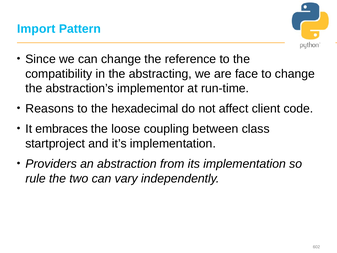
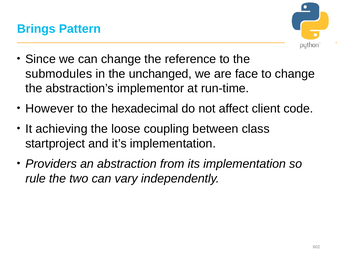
Import: Import -> Brings (36, 29)
compatibility: compatibility -> submodules (59, 74)
abstracting: abstracting -> unchanged (160, 74)
Reasons: Reasons -> However (50, 109)
embraces: embraces -> achieving (62, 129)
